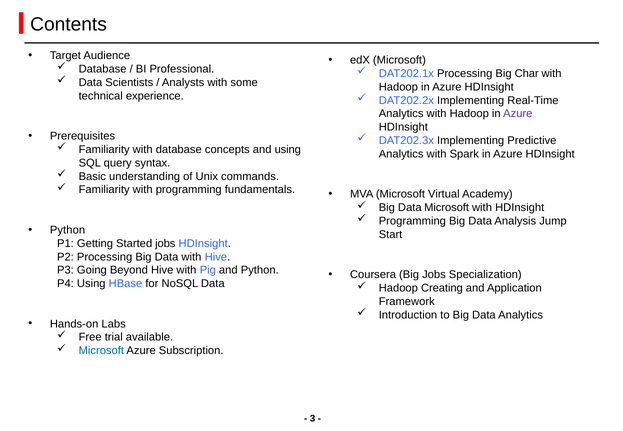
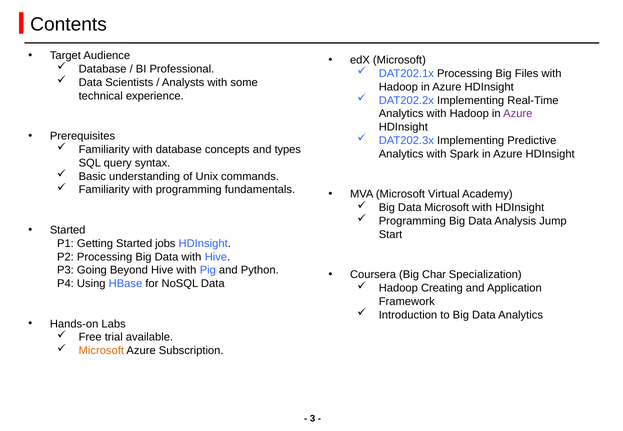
Char: Char -> Files (527, 74)
and using: using -> types (288, 150)
Python: Python -> Started (68, 230)
Big Jobs: Jobs -> Char (434, 275)
Microsoft colour: blue -> orange (101, 351)
